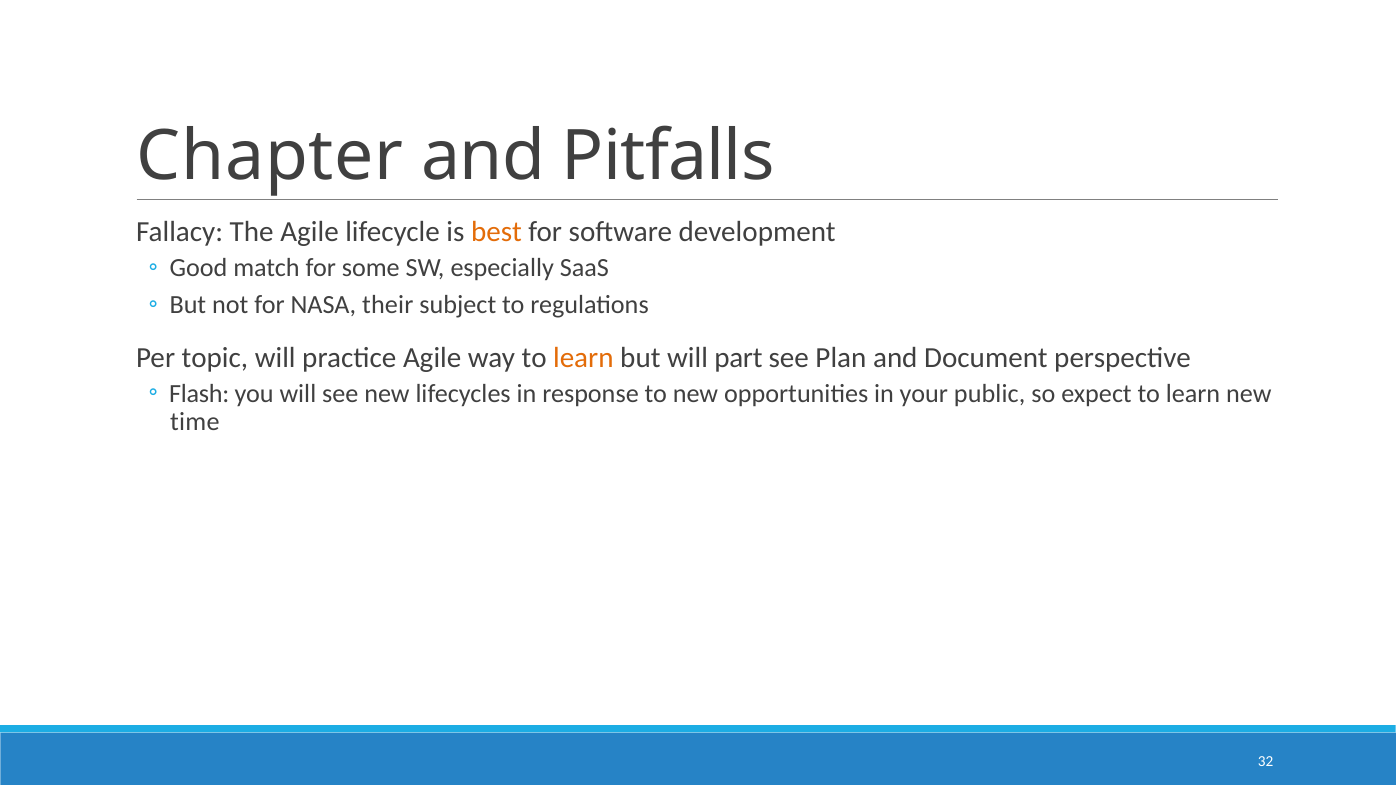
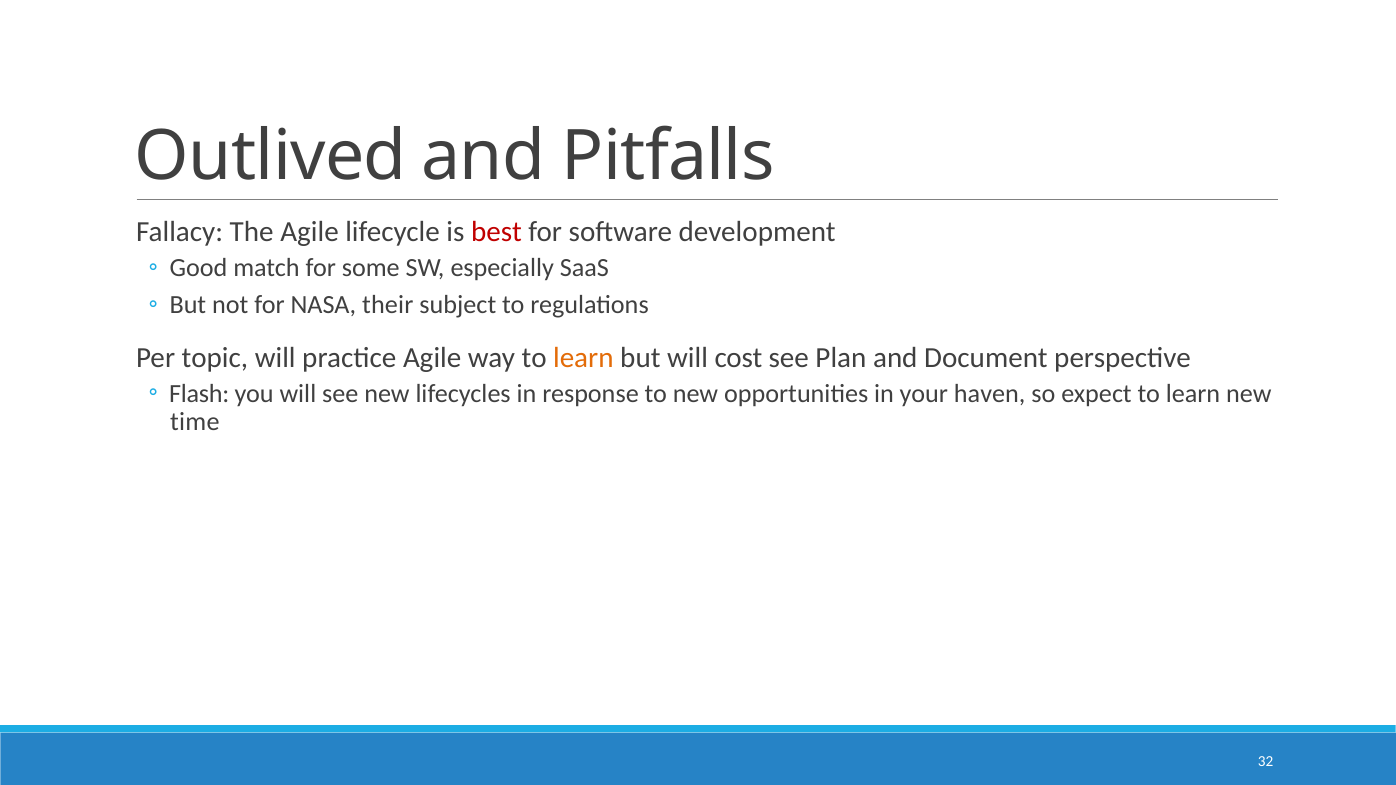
Chapter: Chapter -> Outlived (271, 156)
best colour: orange -> red (497, 232)
part: part -> cost (738, 358)
public: public -> haven (990, 394)
